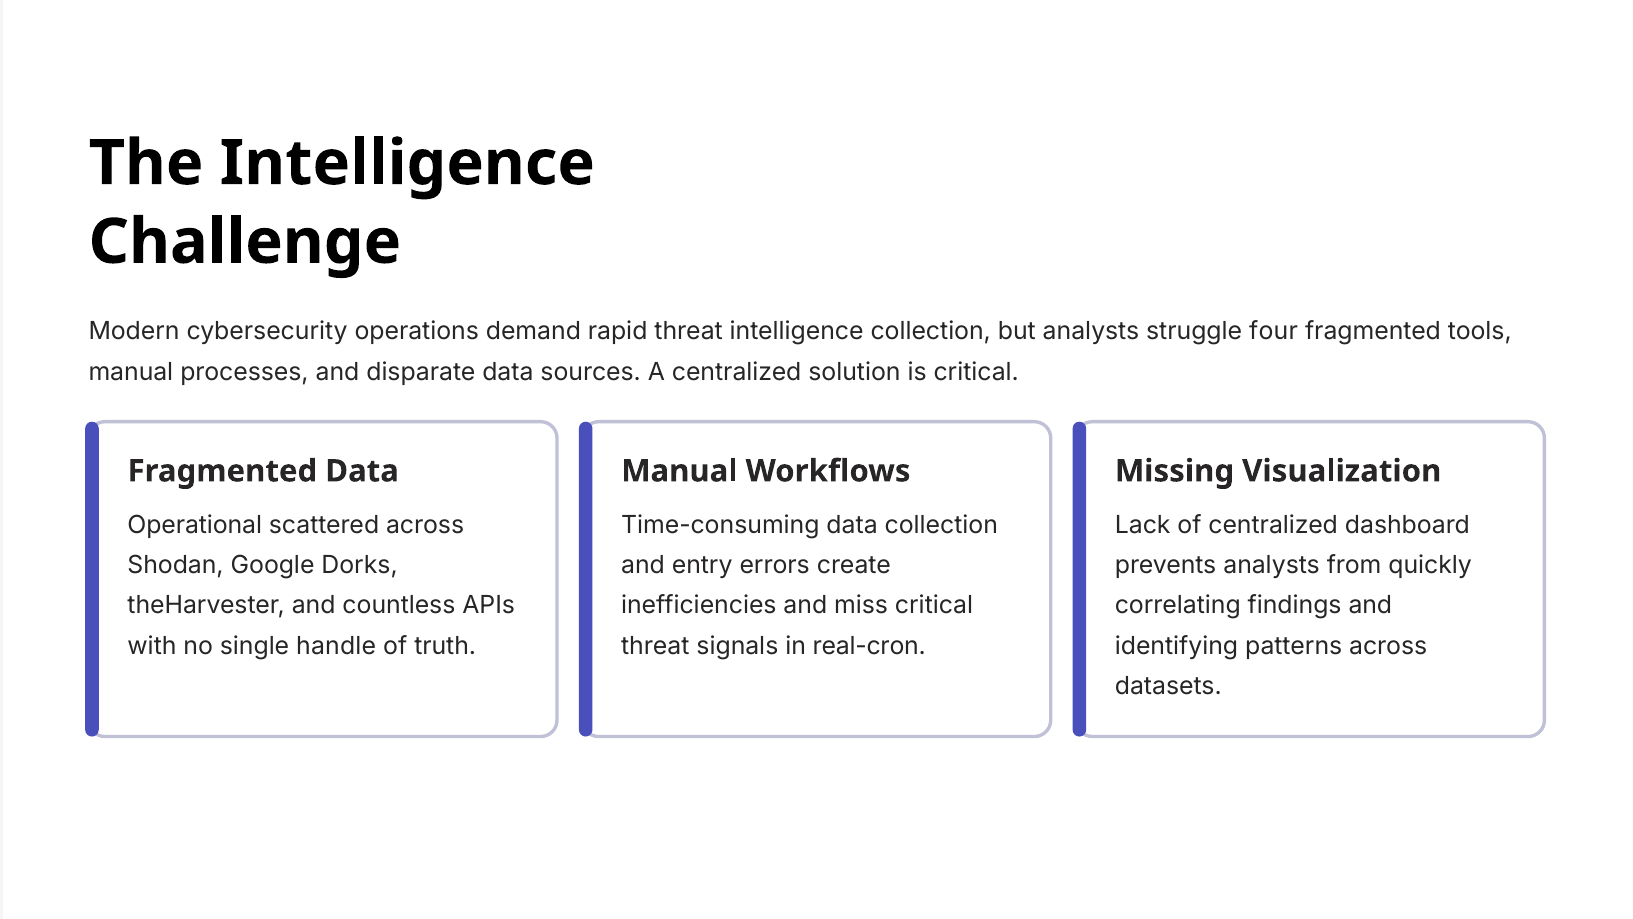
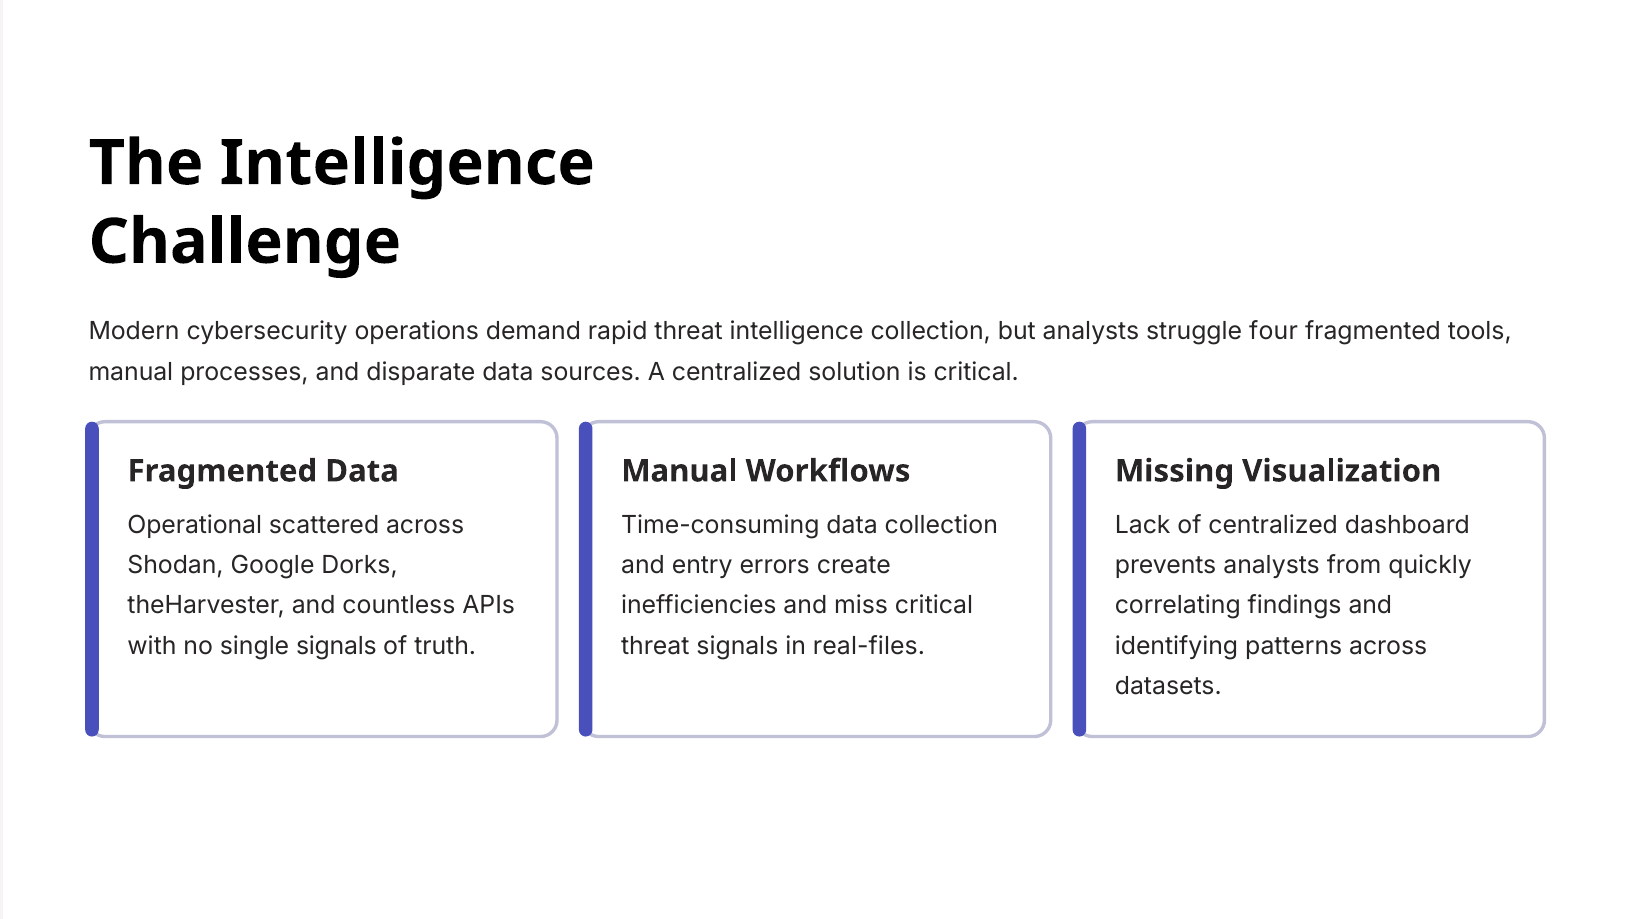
single handle: handle -> signals (336, 646)
real-cron: real-cron -> real-files (869, 646)
